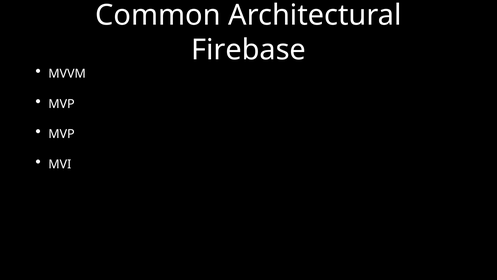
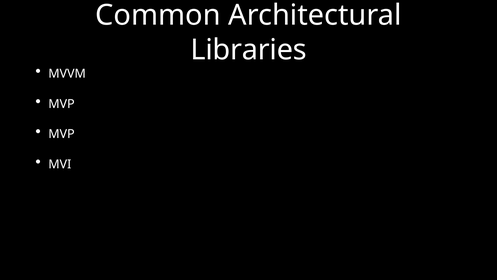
Firebase: Firebase -> Libraries (249, 50)
